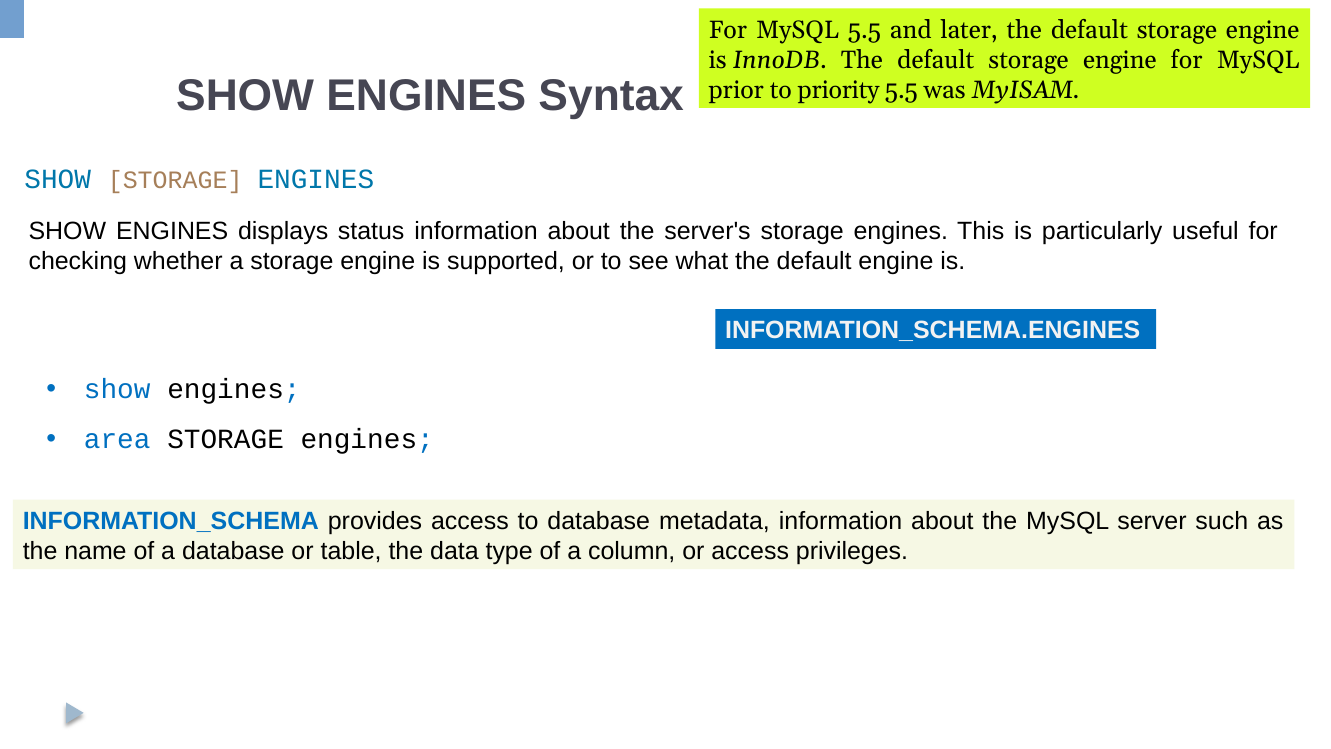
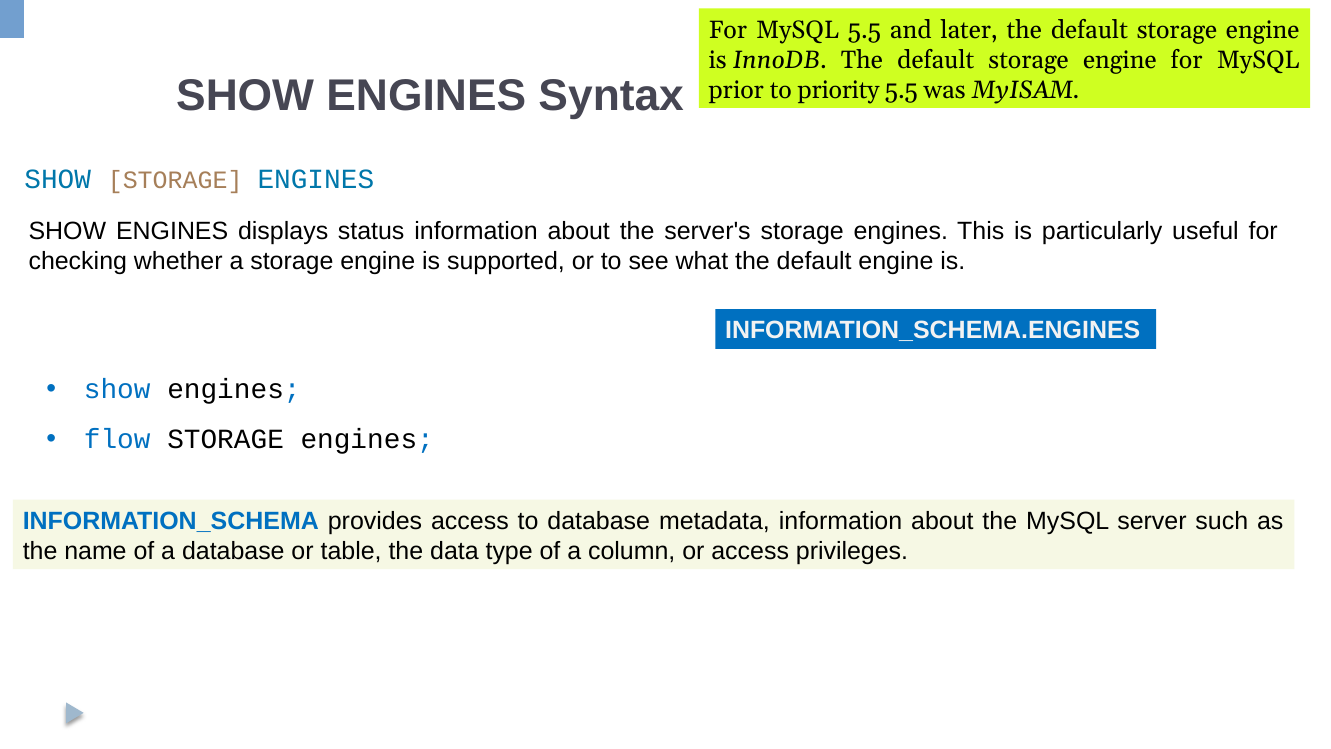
area: area -> flow (117, 439)
